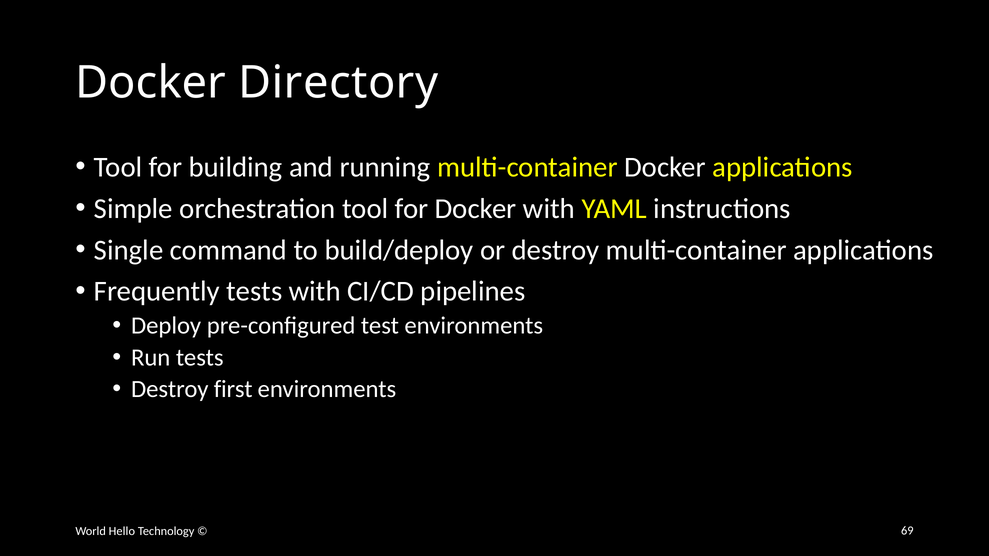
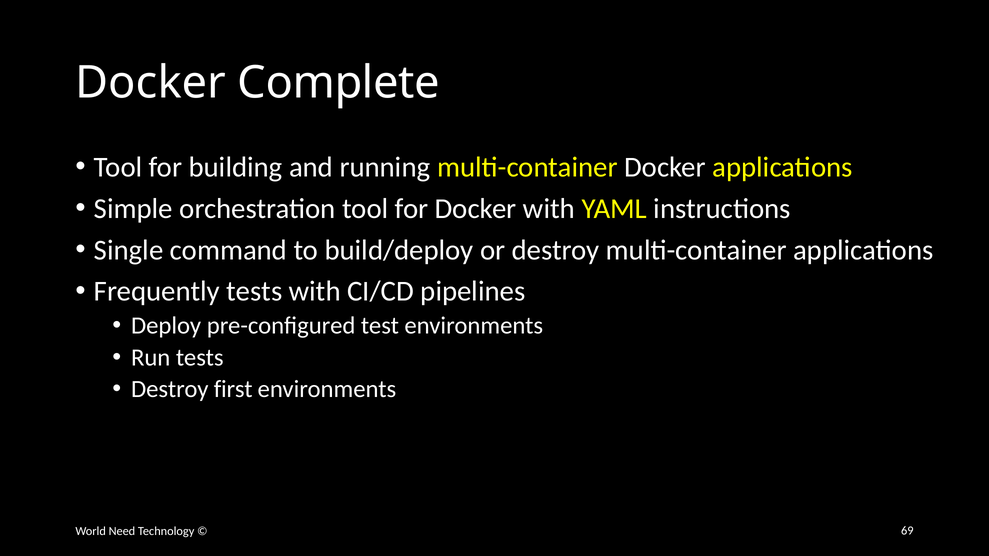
Directory: Directory -> Complete (339, 83)
Hello: Hello -> Need (122, 531)
